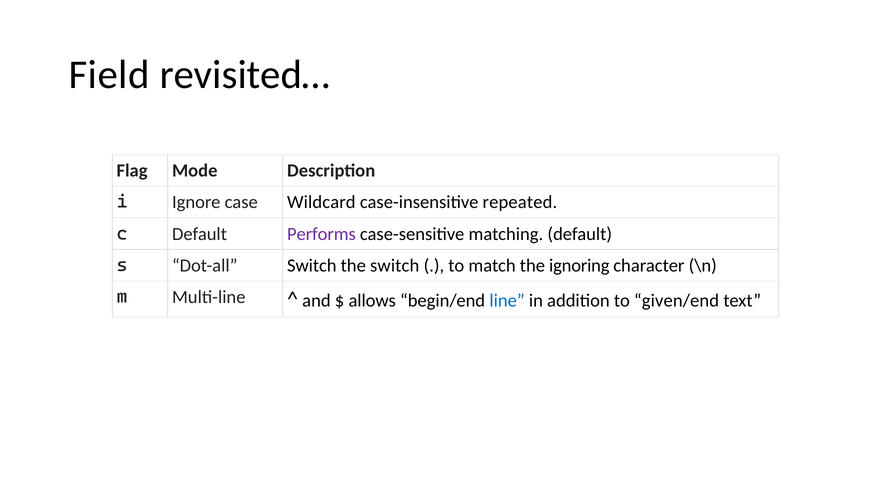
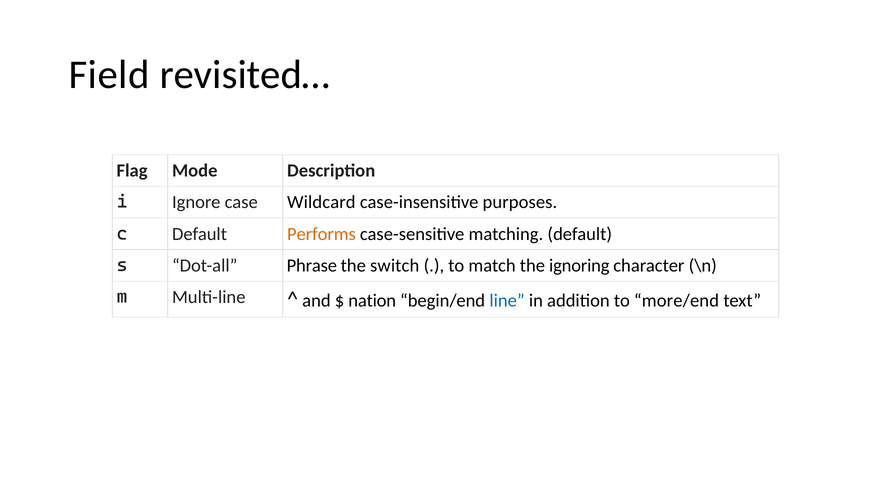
repeated: repeated -> purposes (520, 202)
Performs colour: purple -> orange (321, 234)
Dot-all Switch: Switch -> Phrase (312, 266)
allows: allows -> nation (372, 301)
given/end: given/end -> more/end (676, 301)
